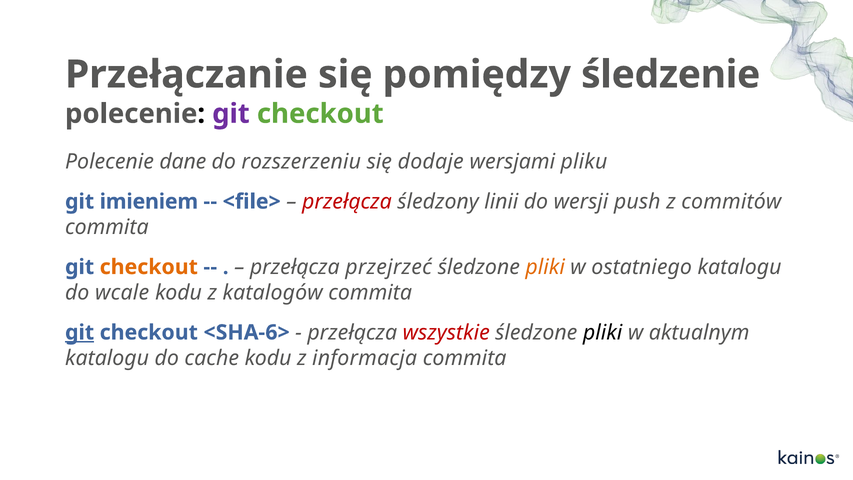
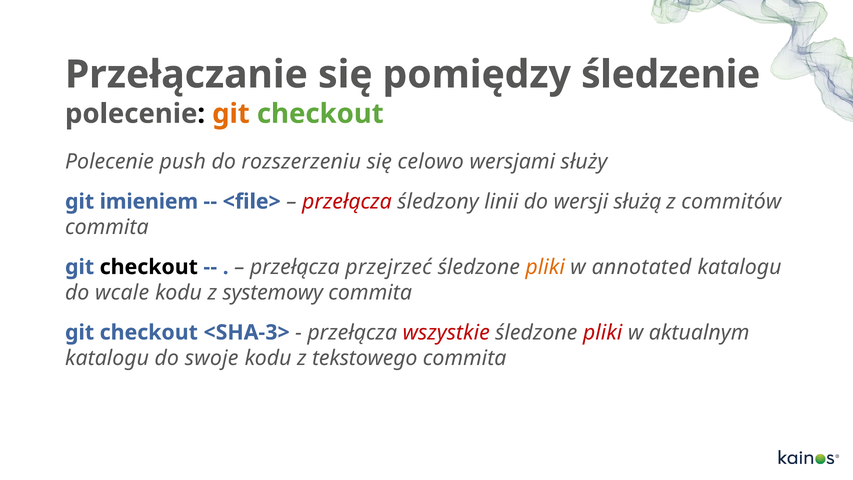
git colour: purple -> orange (231, 114)
dane: dane -> push (183, 162)
dodaje: dodaje -> celowo (431, 162)
pliku: pliku -> służy (584, 162)
push: push -> służą (637, 202)
checkout colour: orange -> black (149, 267)
ostatniego: ostatniego -> annotated (642, 267)
katalogów: katalogów -> systemowy (273, 293)
git underline: present -> none (80, 332)
<SHA-6>: <SHA-6> -> <SHA-3> (247, 332)
pliki colour: black -> red (603, 332)
cache: cache -> swoje (212, 358)
informacja: informacja -> tekstowego (365, 358)
